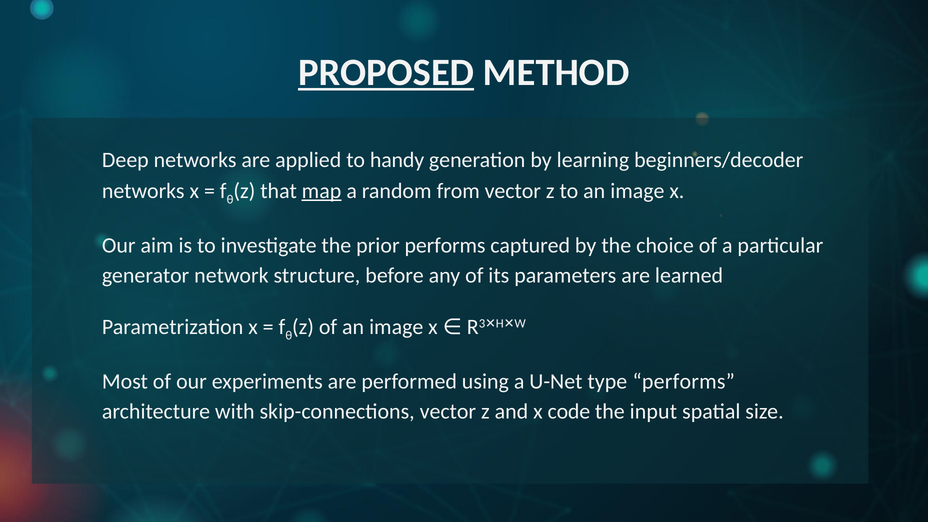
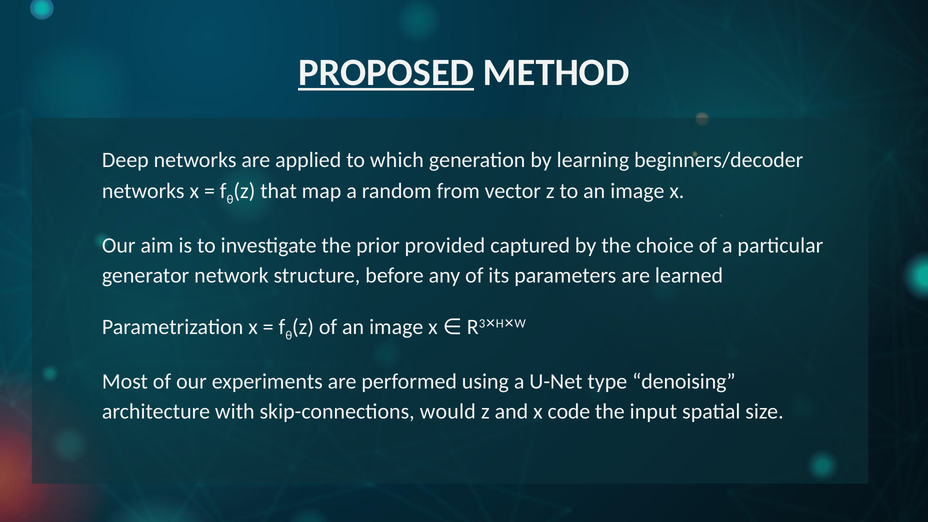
handy: handy -> which (397, 160)
map underline: present -> none (322, 191)
prior performs: performs -> provided (445, 245)
type performs: performs -> denoising (684, 381)
skip-connections vector: vector -> would (448, 412)
